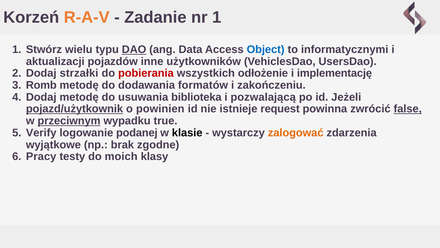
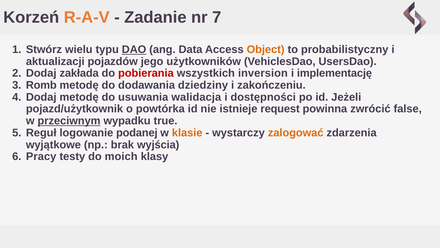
nr 1: 1 -> 7 (217, 17)
Object colour: blue -> orange (266, 49)
informatycznymi: informatycznymi -> probabilistyczny (345, 49)
inne: inne -> jego (152, 61)
strzałki: strzałki -> zakłada (79, 73)
odłożenie: odłożenie -> inversion (263, 73)
formatów: formatów -> dziedziny (203, 85)
biblioteka: biblioteka -> walidacja (196, 97)
pozwalającą: pozwalającą -> dostępności (263, 97)
pojazd/użytkownik underline: present -> none (74, 109)
powinien: powinien -> powtórka (160, 109)
false underline: present -> none (408, 109)
Verify: Verify -> Reguł (41, 133)
klasie colour: black -> orange (187, 133)
zgodne: zgodne -> wyjścia (158, 144)
